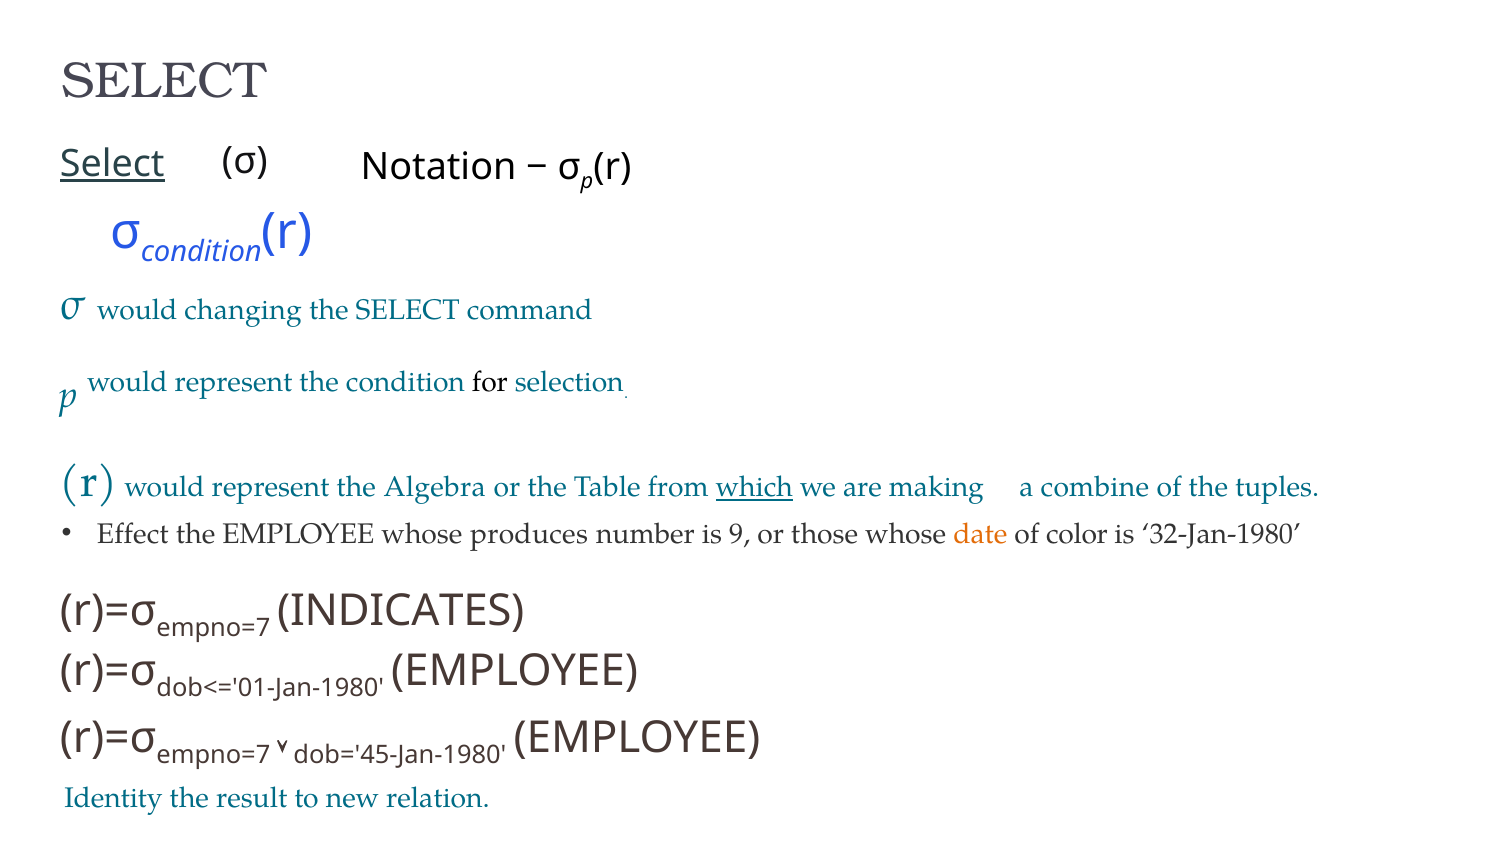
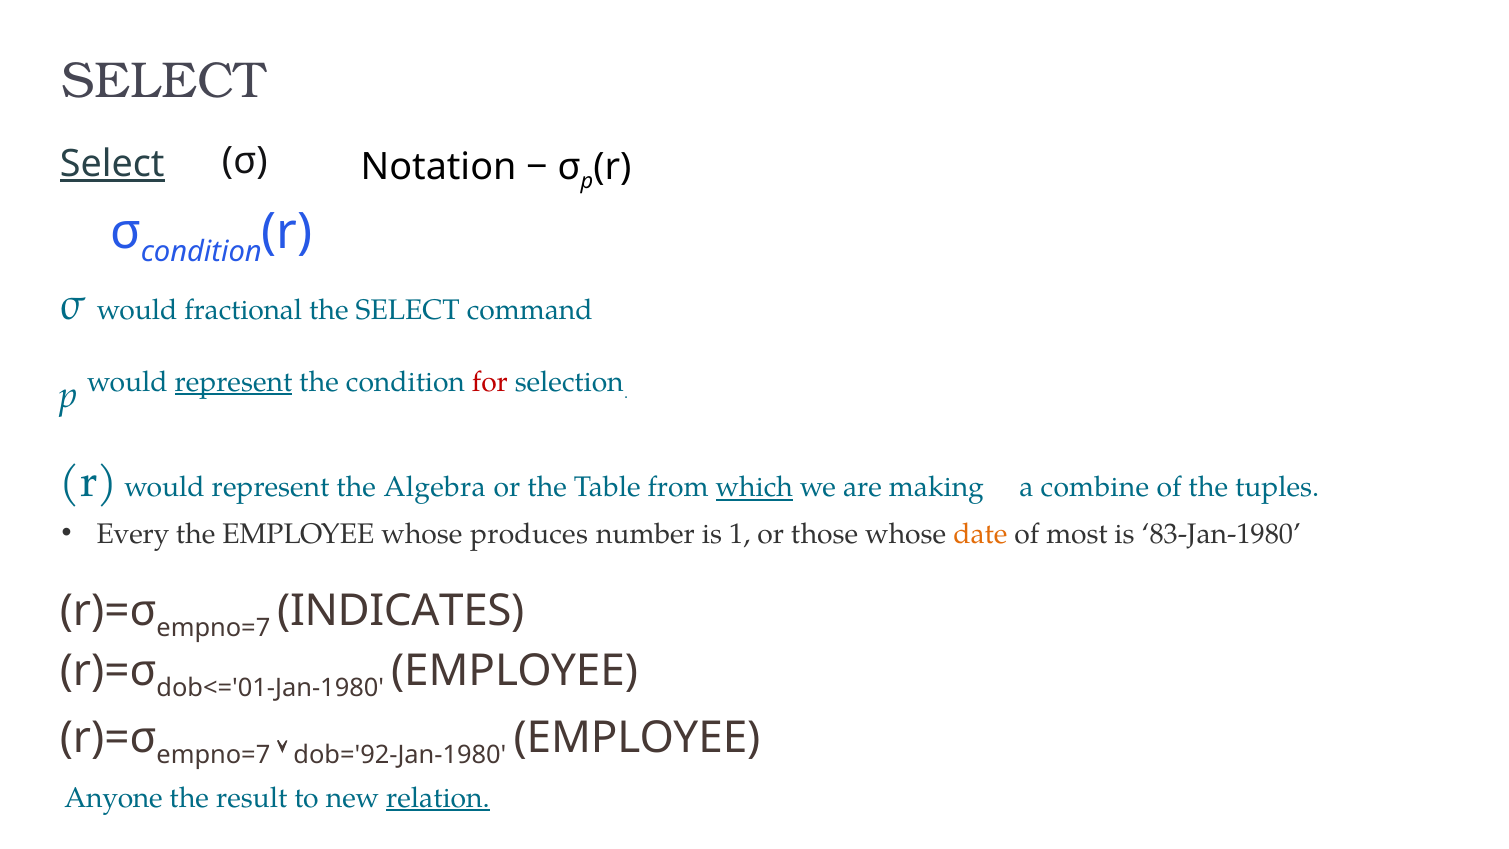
changing: changing -> fractional (243, 310)
represent underline: none -> present (233, 382)
for colour: black -> red (490, 382)
Effect: Effect -> Every (133, 534)
9: 9 -> 1 (740, 534)
color: color -> most (1077, 534)
32-Jan-1980: 32-Jan-1980 -> 83-Jan-1980 (1221, 534)
dob='45-Jan-1980: dob='45-Jan-1980 -> dob='92-Jan-1980 (400, 755)
Identity: Identity -> Anyone (114, 798)
relation underline: none -> present (438, 798)
